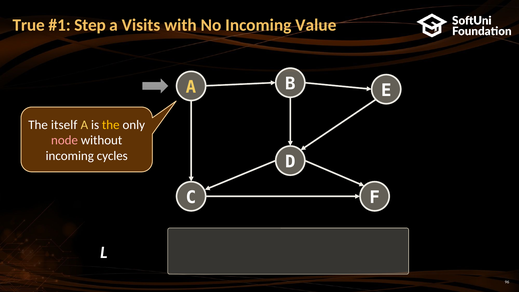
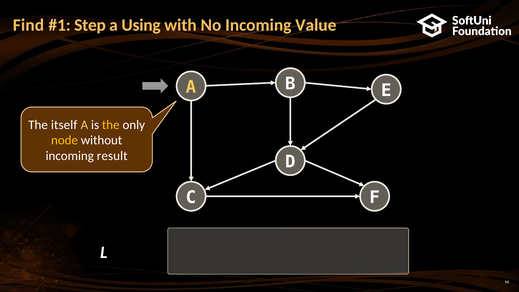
True: True -> Find (28, 25)
Visits: Visits -> Using (141, 25)
node colour: pink -> yellow (64, 140)
cycles: cycles -> result (112, 156)
